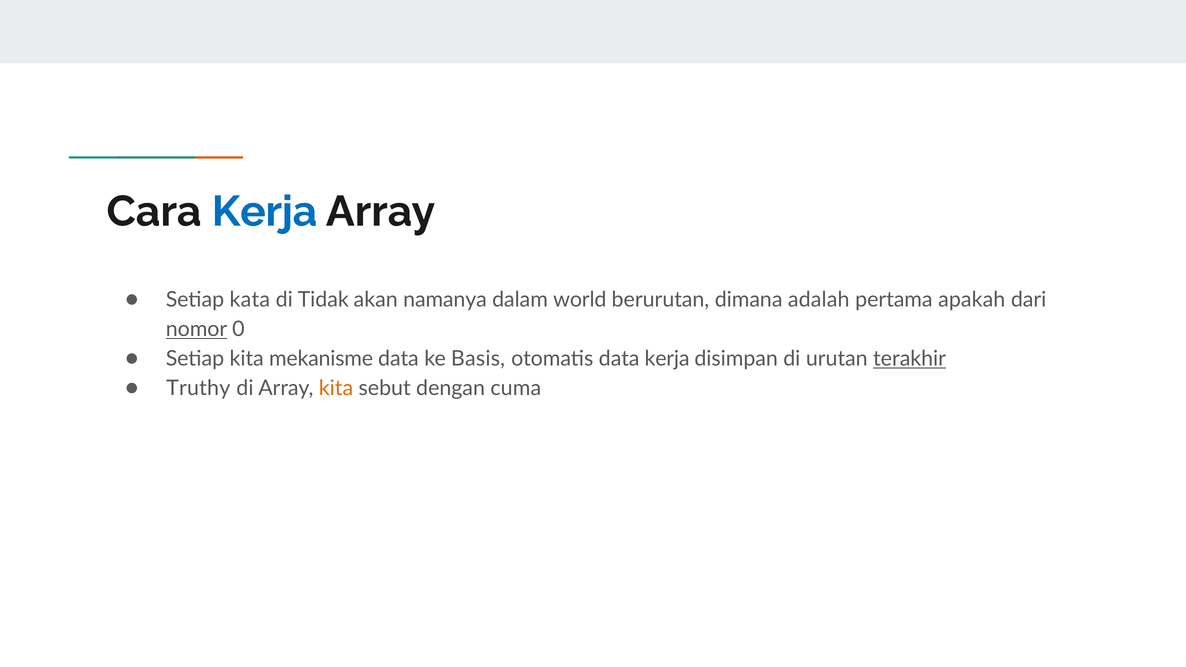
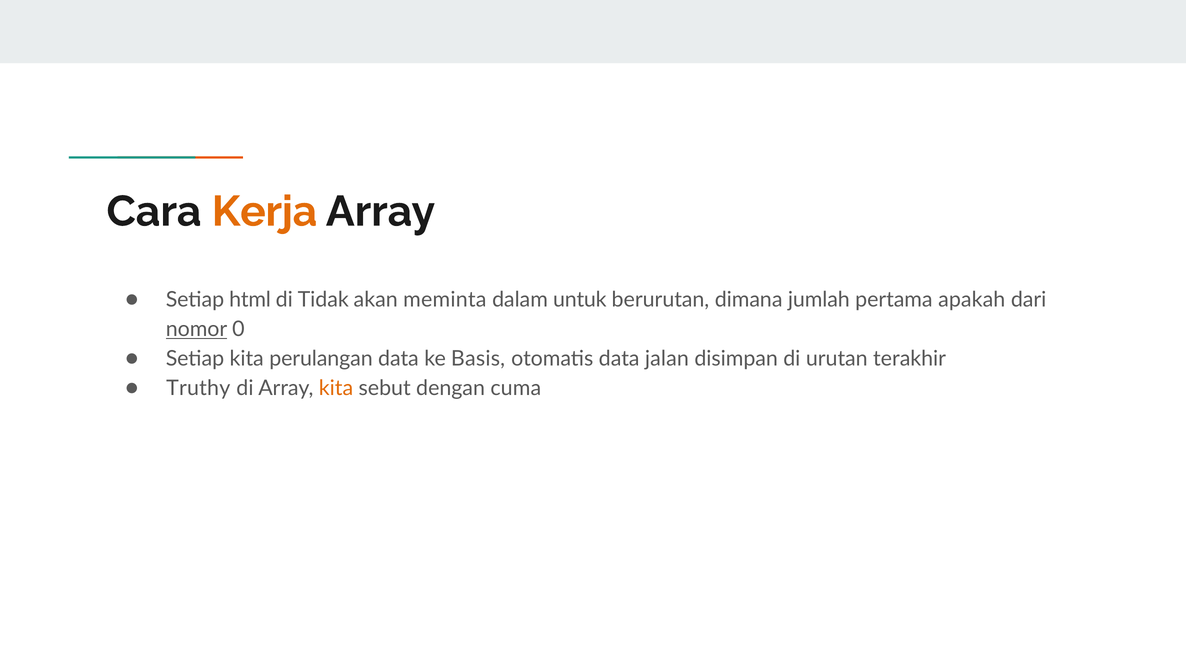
Kerja colour: blue -> orange (264, 212)
kata: kata -> html (250, 300)
namanya: namanya -> meminta (445, 300)
world: world -> untuk (580, 300)
adalah: adalah -> jumlah (819, 300)
mekanisme: mekanisme -> perulangan (321, 359)
data kerja: kerja -> jalan (667, 359)
terakhir underline: present -> none (910, 359)
